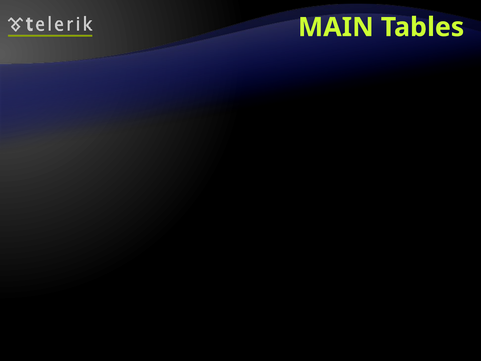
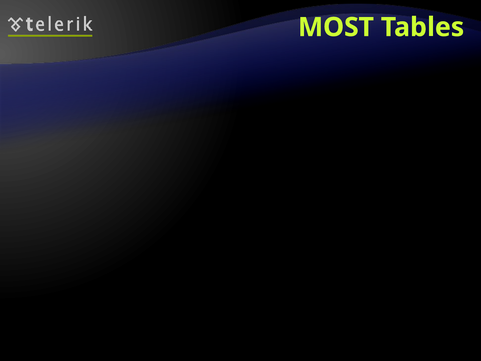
MAIN: MAIN -> MOST (336, 27)
